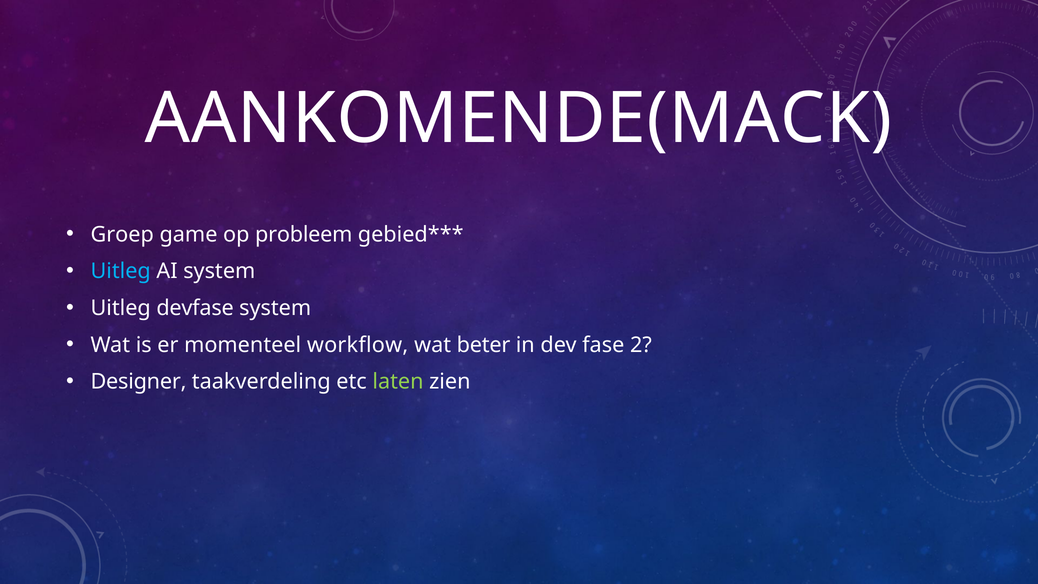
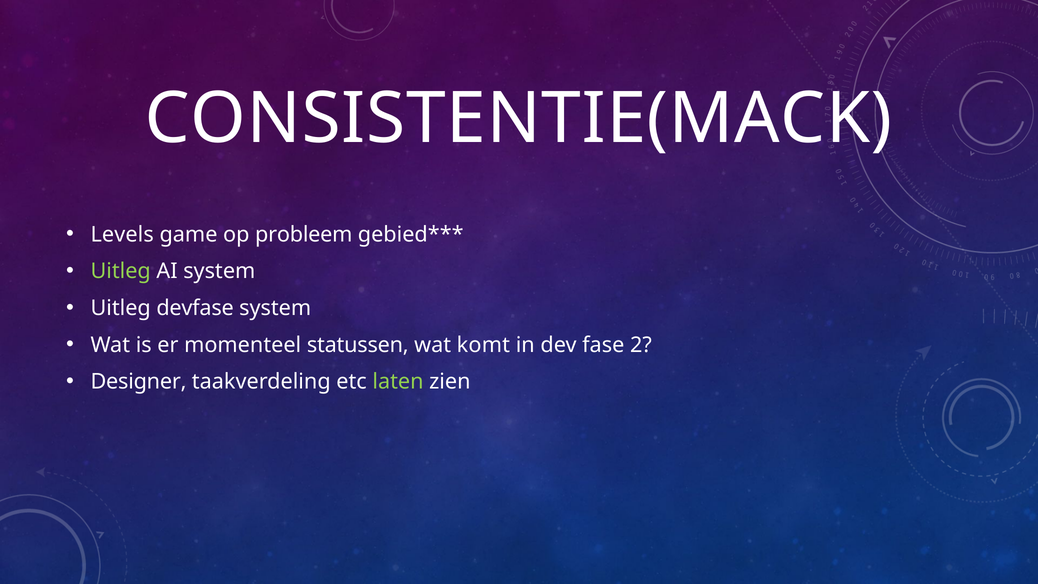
AANKOMENDE(MACK: AANKOMENDE(MACK -> CONSISTENTIE(MACK (519, 119)
Groep: Groep -> Levels (122, 234)
Uitleg colour: light blue -> light green (121, 271)
workflow: workflow -> statussen (358, 345)
beter: beter -> komt (483, 345)
